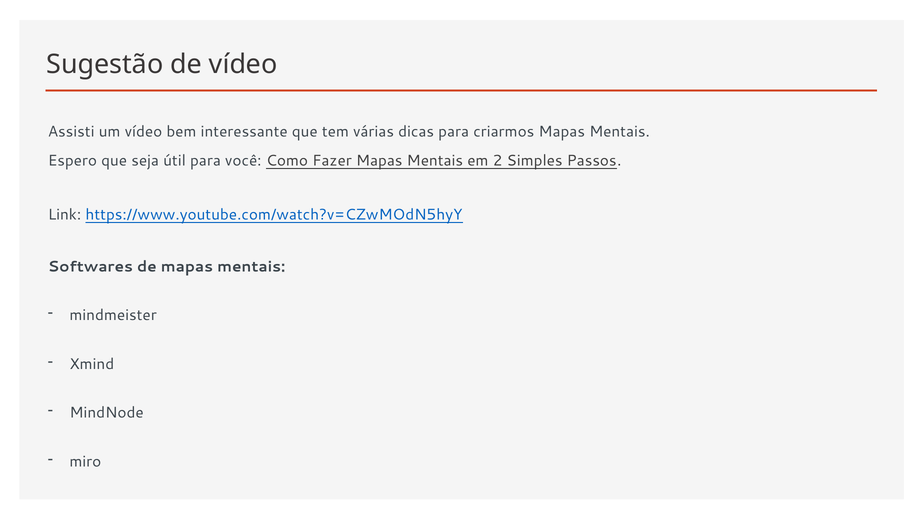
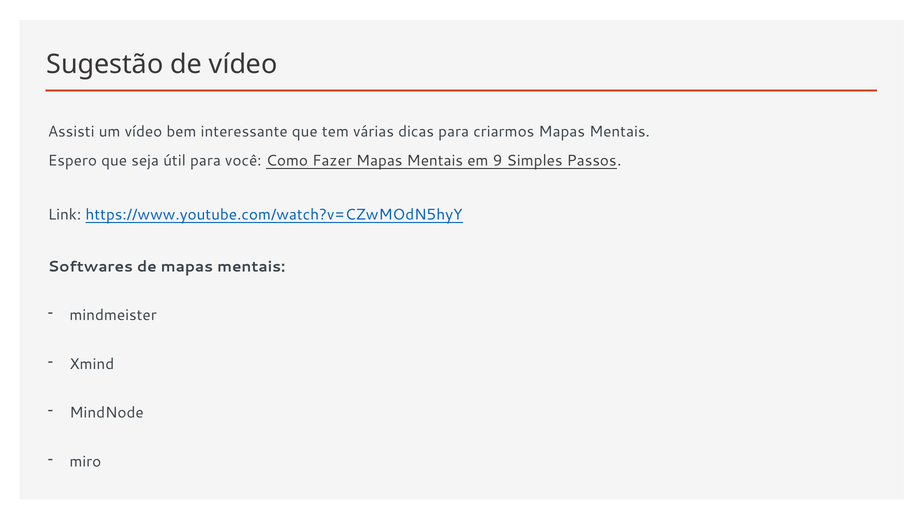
2: 2 -> 9 (498, 161)
